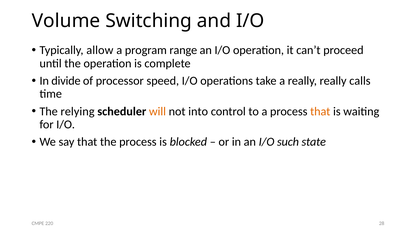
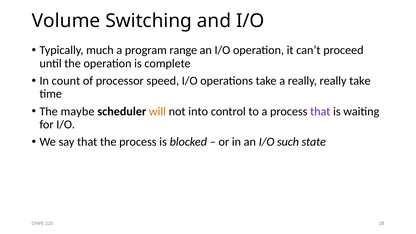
allow: allow -> much (100, 50)
divide: divide -> count (66, 81)
really calls: calls -> take (360, 81)
relying: relying -> maybe (78, 111)
that colour: orange -> purple (320, 111)
